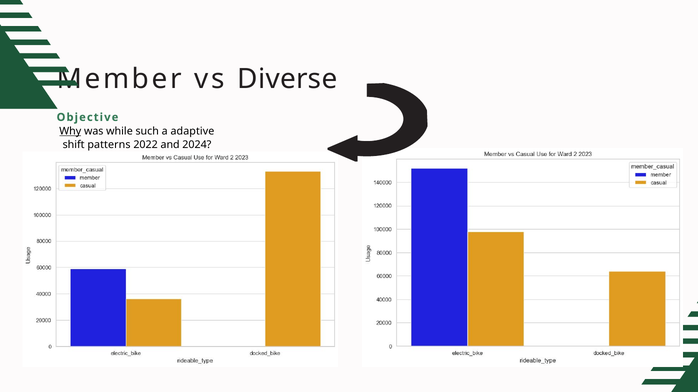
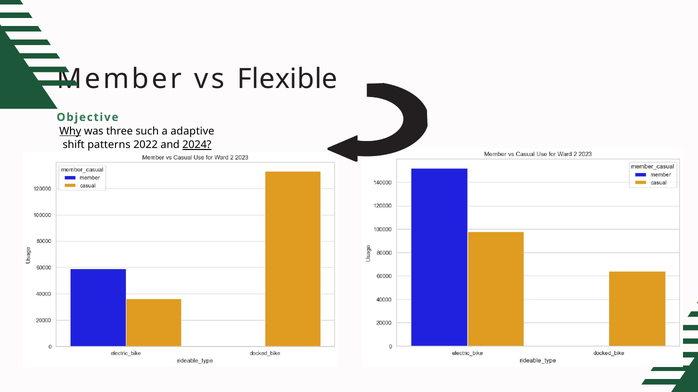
Diverse: Diverse -> Flexible (287, 79)
while: while -> three (119, 131)
2024 underline: none -> present (197, 145)
